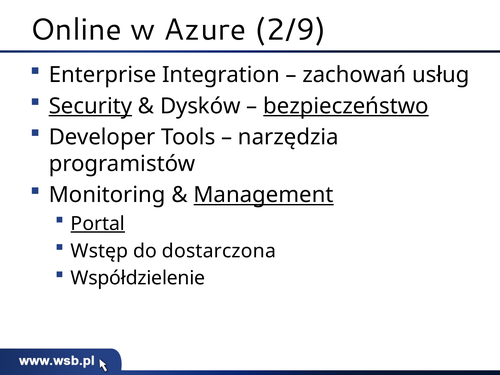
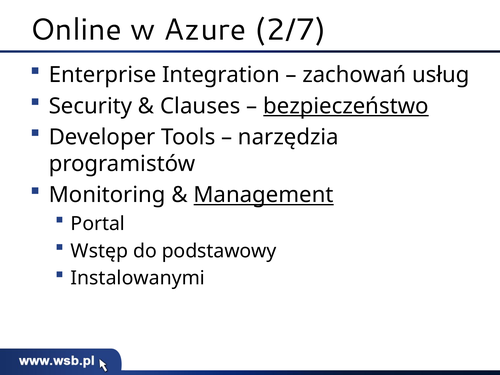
2/9: 2/9 -> 2/7 (290, 30)
Security underline: present -> none (90, 106)
Dysków: Dysków -> Clauses (200, 106)
Portal underline: present -> none (98, 224)
dostarczona: dostarczona -> podstawowy (219, 251)
Współdzielenie: Współdzielenie -> Instalowanymi (138, 278)
